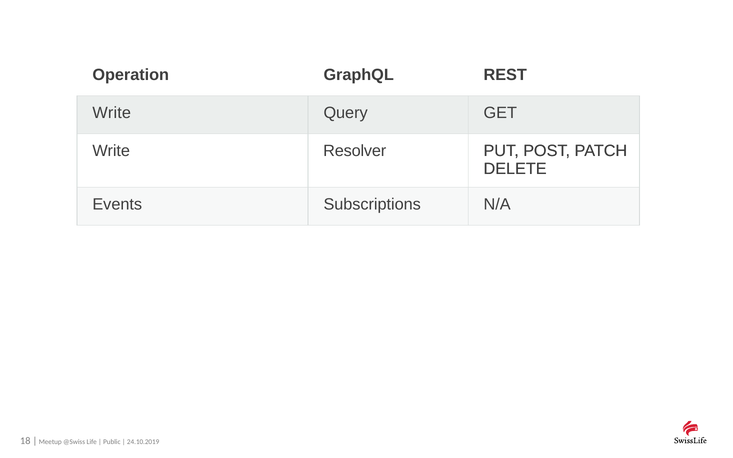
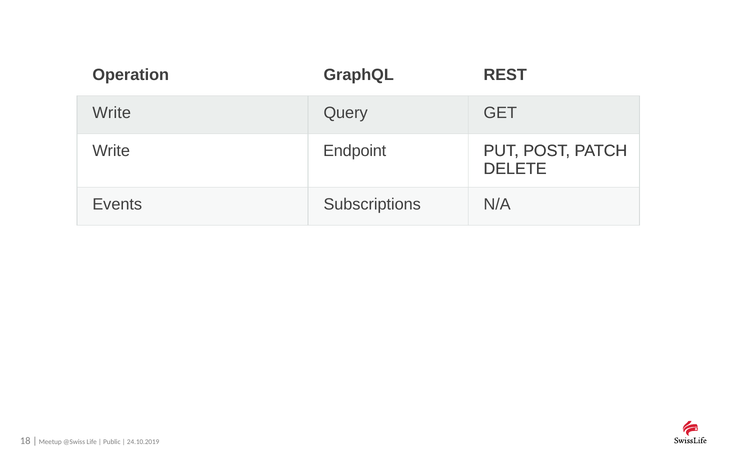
Resolver: Resolver -> Endpoint (355, 151)
